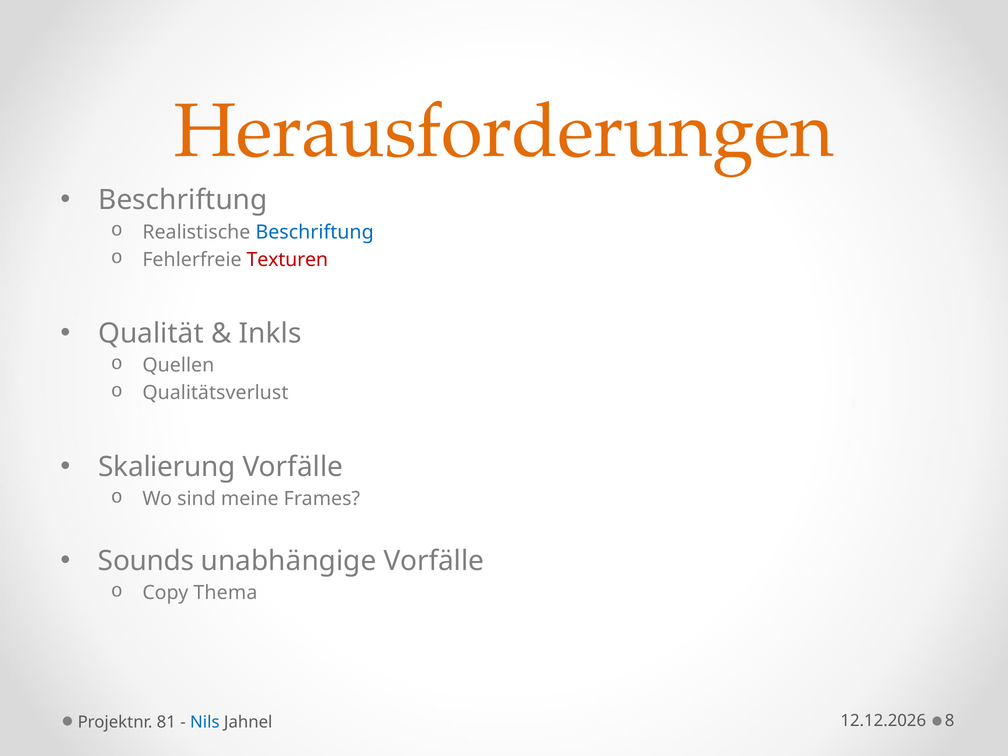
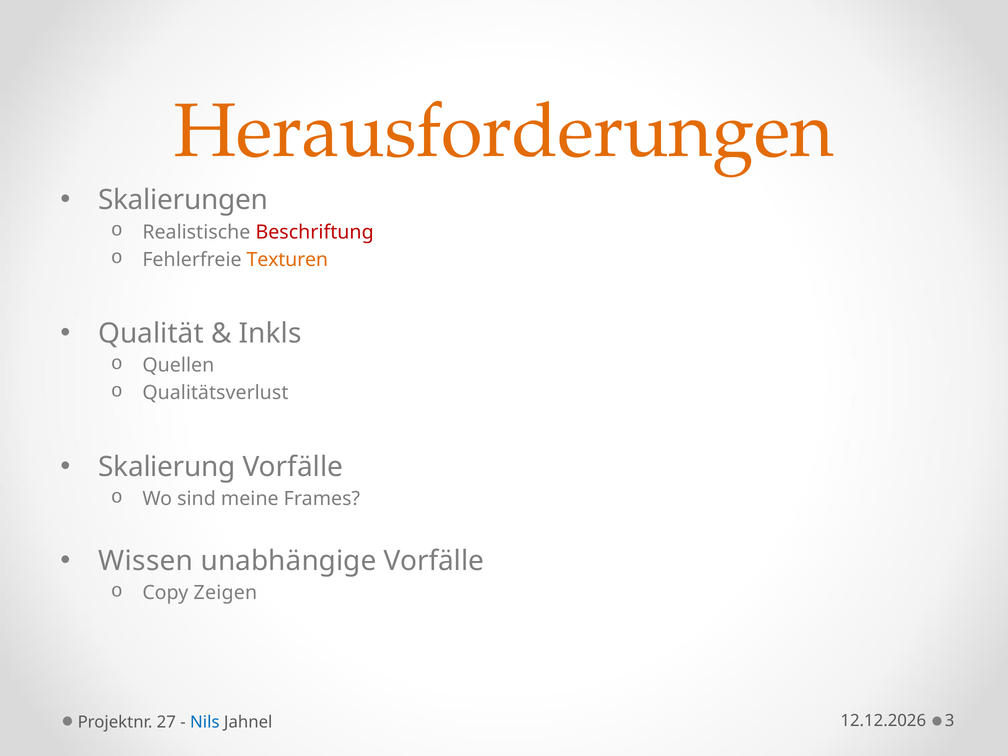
Beschriftung: Beschriftung -> Skalierungen (183, 200)
Beschriftung colour: blue -> red (315, 232)
Texturen colour: red -> orange (287, 260)
Sounds: Sounds -> Wissen (146, 561)
Thema: Thema -> Zeigen (225, 593)
81: 81 -> 27 (166, 722)
8: 8 -> 3 (950, 721)
